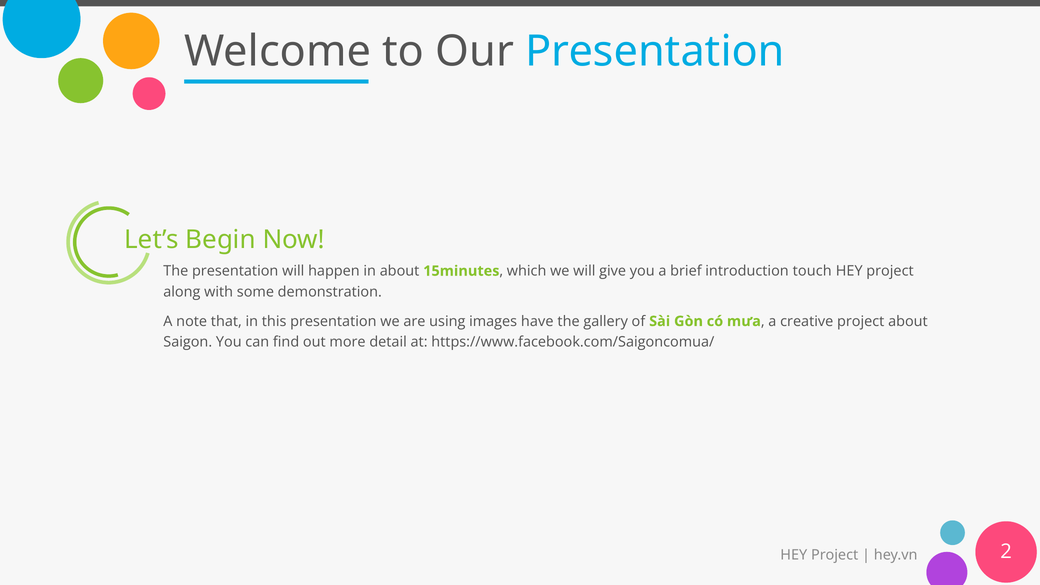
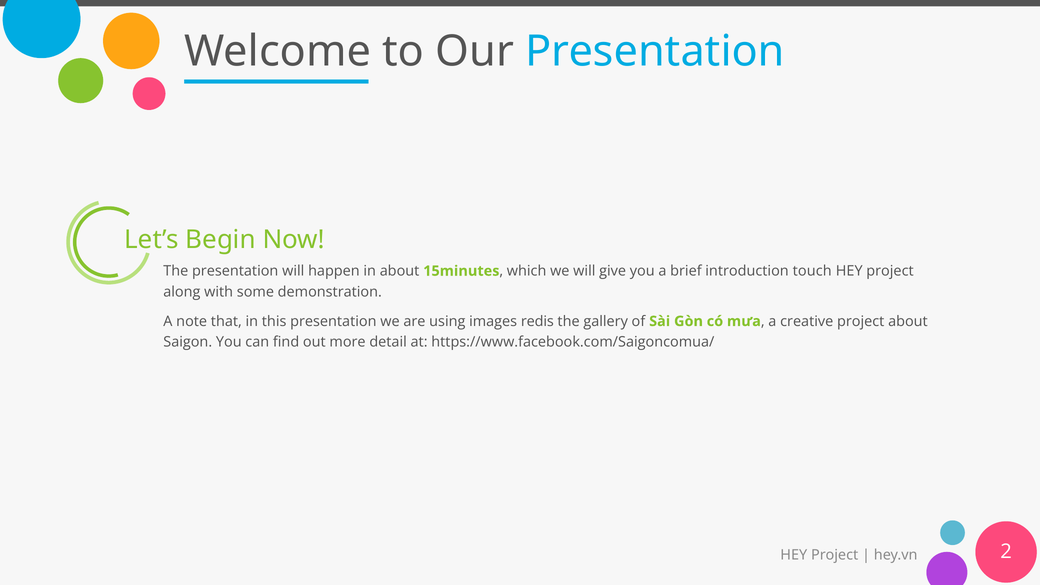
have: have -> redis (537, 321)
